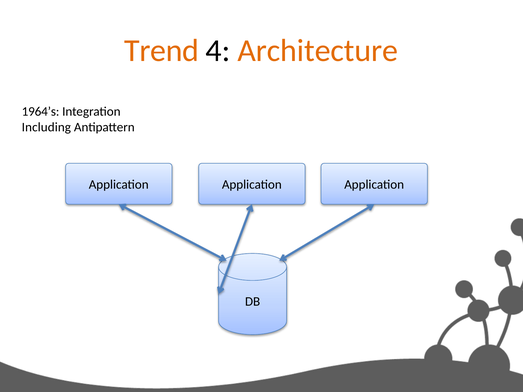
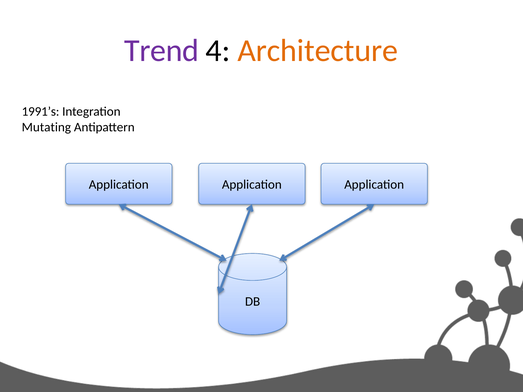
Trend colour: orange -> purple (162, 51)
1964’s: 1964’s -> 1991’s (41, 112)
Including: Including -> Mutating (46, 127)
